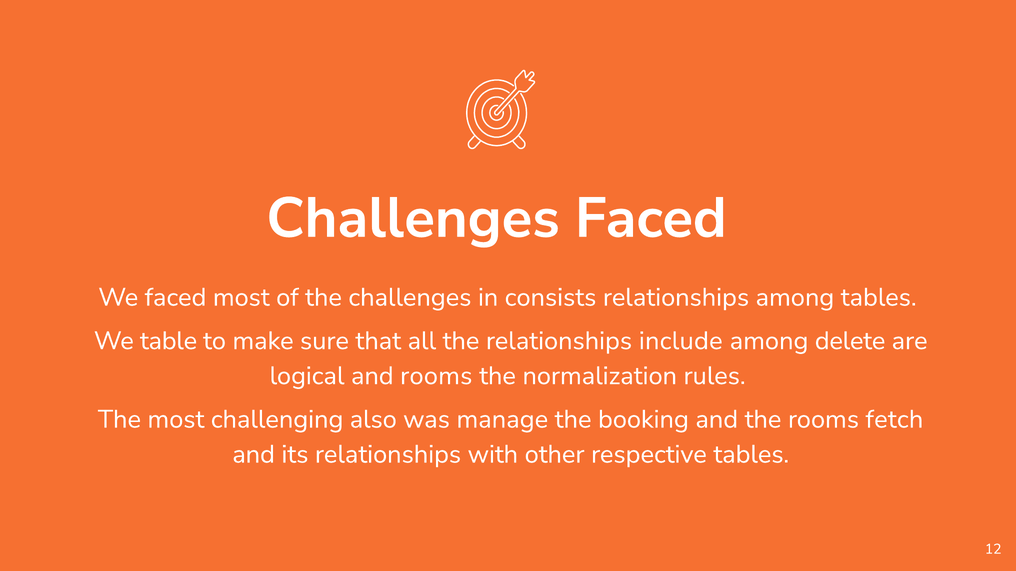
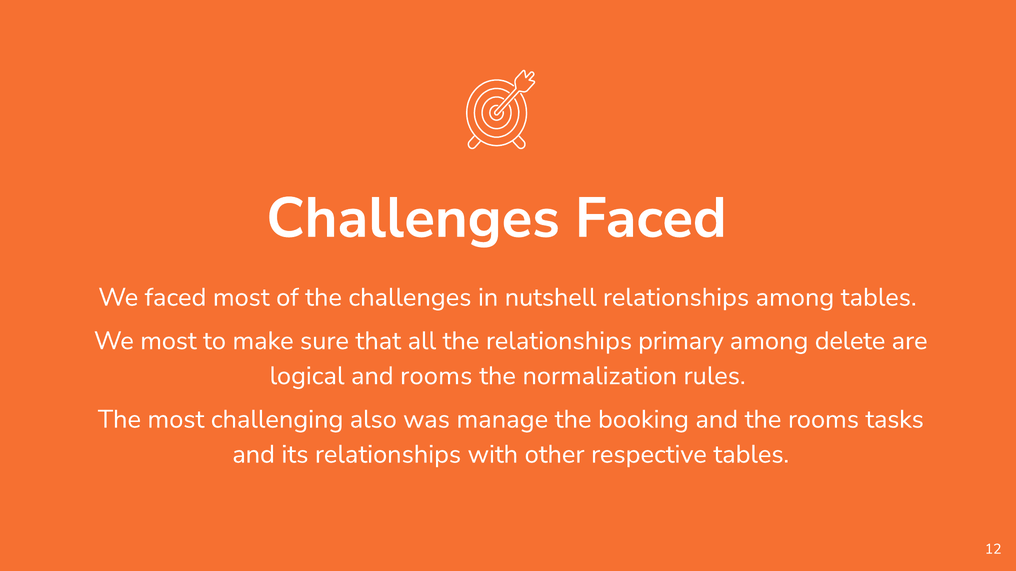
consists: consists -> nutshell (551, 298)
We table: table -> most (168, 341)
include: include -> primary (681, 341)
fetch: fetch -> tasks (895, 420)
